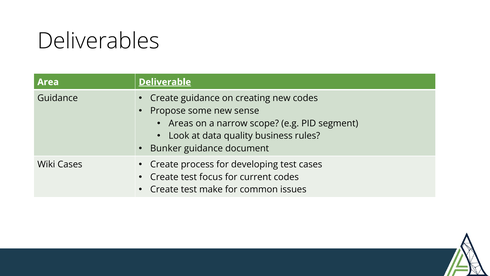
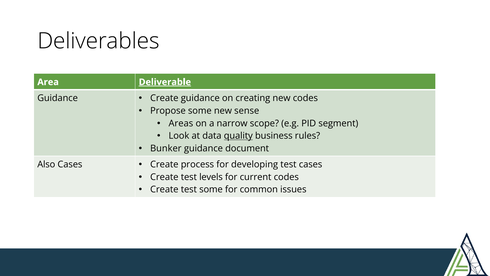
quality underline: none -> present (238, 136)
Wiki: Wiki -> Also (46, 164)
focus: focus -> levels (211, 177)
test make: make -> some (211, 189)
